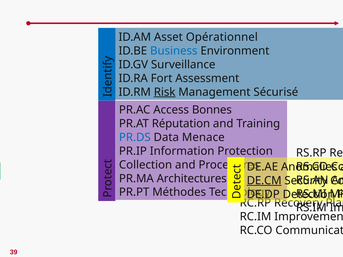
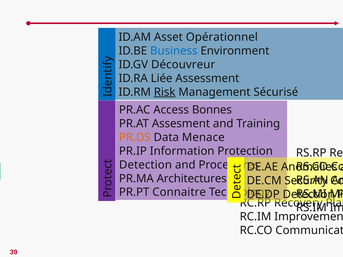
Surveillance: Surveillance -> Découvreur (183, 65)
Fort: Fort -> Liée (162, 78)
Réputation: Réputation -> Assesment (181, 124)
PR.DS colour: blue -> orange (135, 138)
Collection: Collection -> Detection (145, 165)
DE.CM underline: present -> none (264, 181)
Méthodes: Méthodes -> Connaitre (179, 192)
